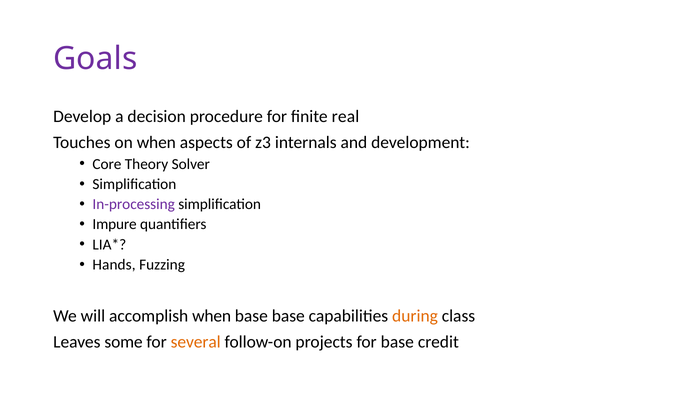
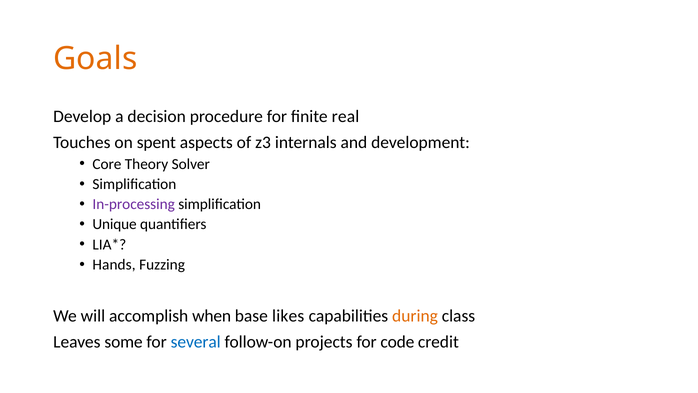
Goals colour: purple -> orange (95, 59)
on when: when -> spent (156, 143)
Impure: Impure -> Unique (115, 224)
base base: base -> likes (288, 315)
several colour: orange -> blue (196, 342)
for base: base -> code (397, 342)
